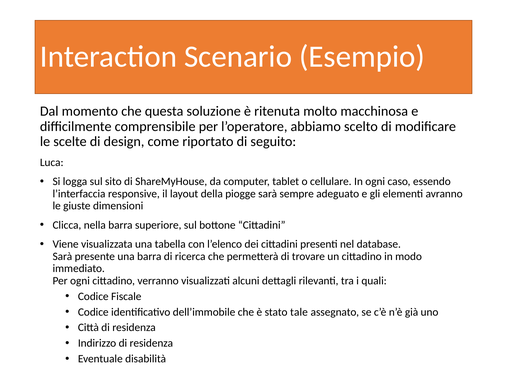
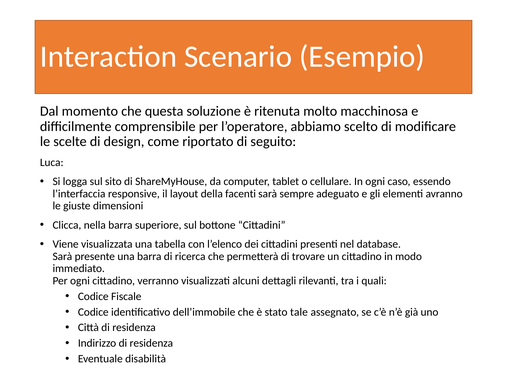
piogge: piogge -> facenti (241, 194)
